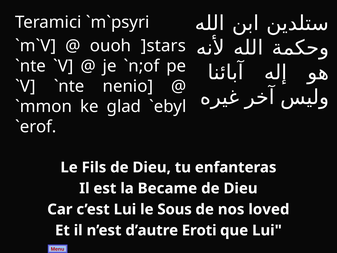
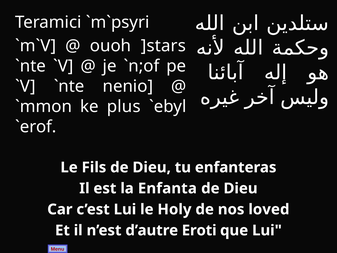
glad: glad -> plus (124, 106)
Became: Became -> Enfanta (167, 188)
Sous: Sous -> Holy (174, 209)
